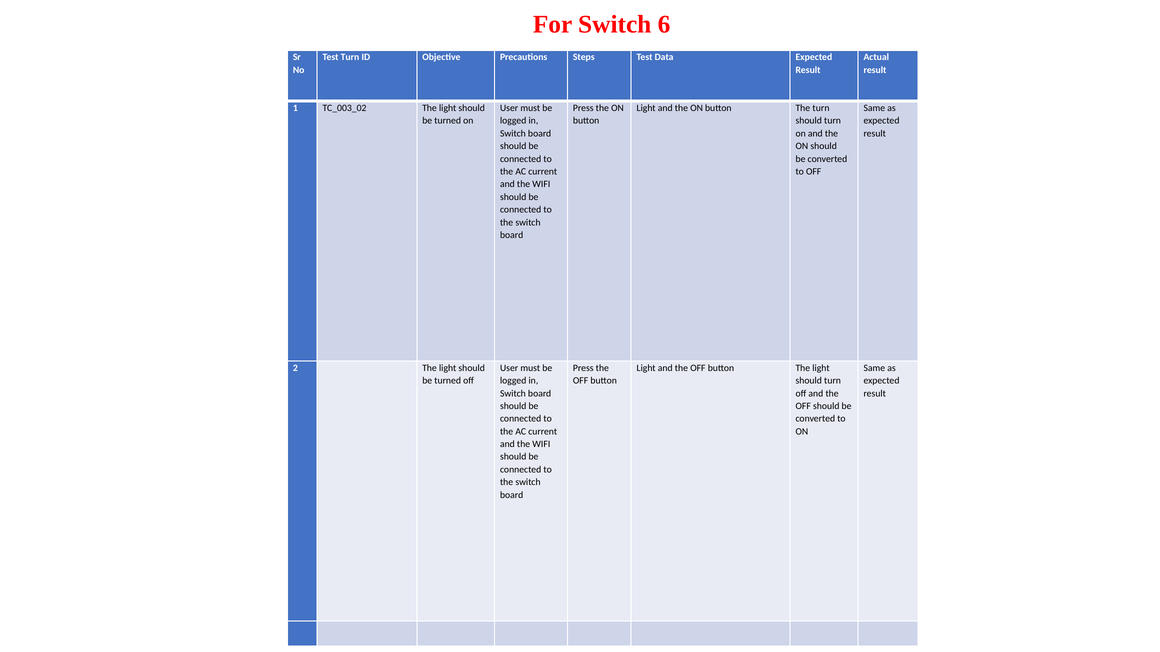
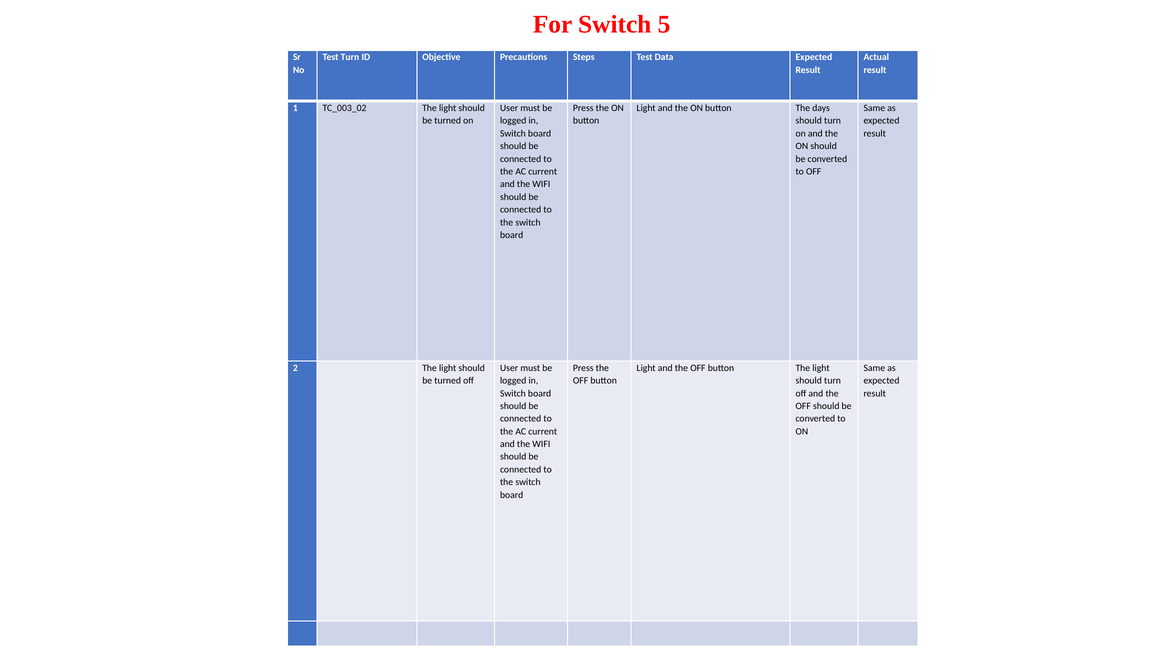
6: 6 -> 5 (664, 24)
The turn: turn -> days (821, 108)
